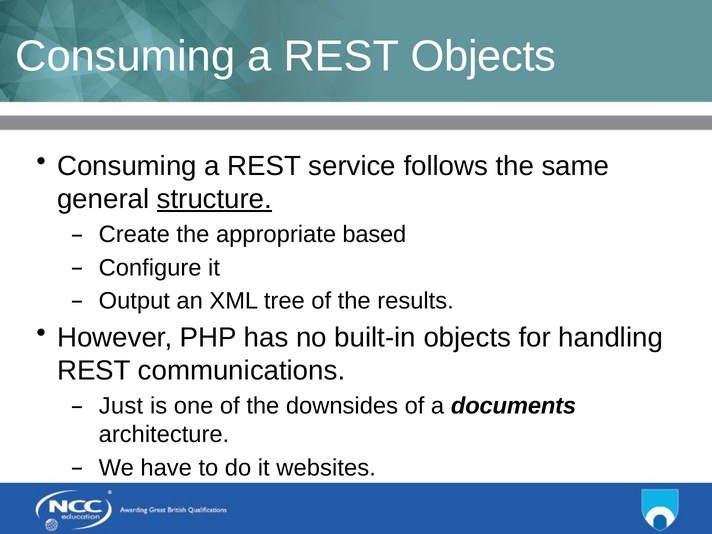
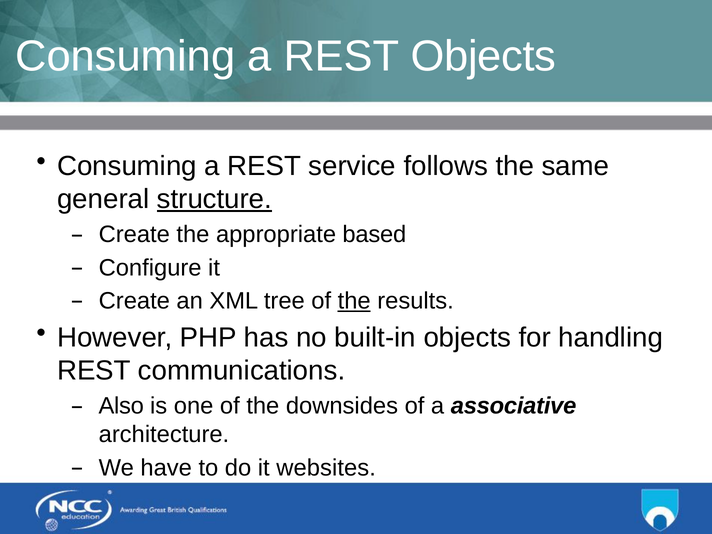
Output: Output -> Create (134, 301)
the underline: none -> present (354, 301)
Just: Just -> Also (121, 406)
documents: documents -> associative (514, 406)
